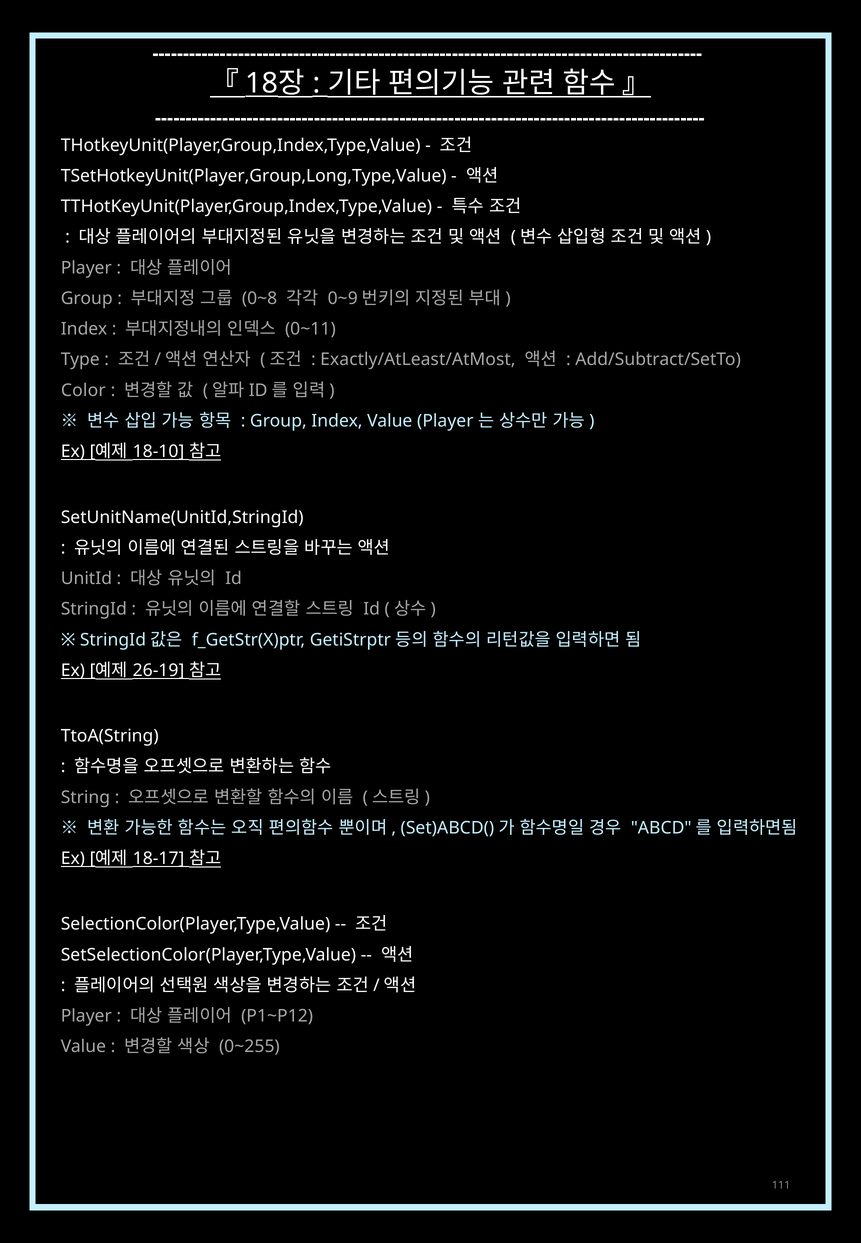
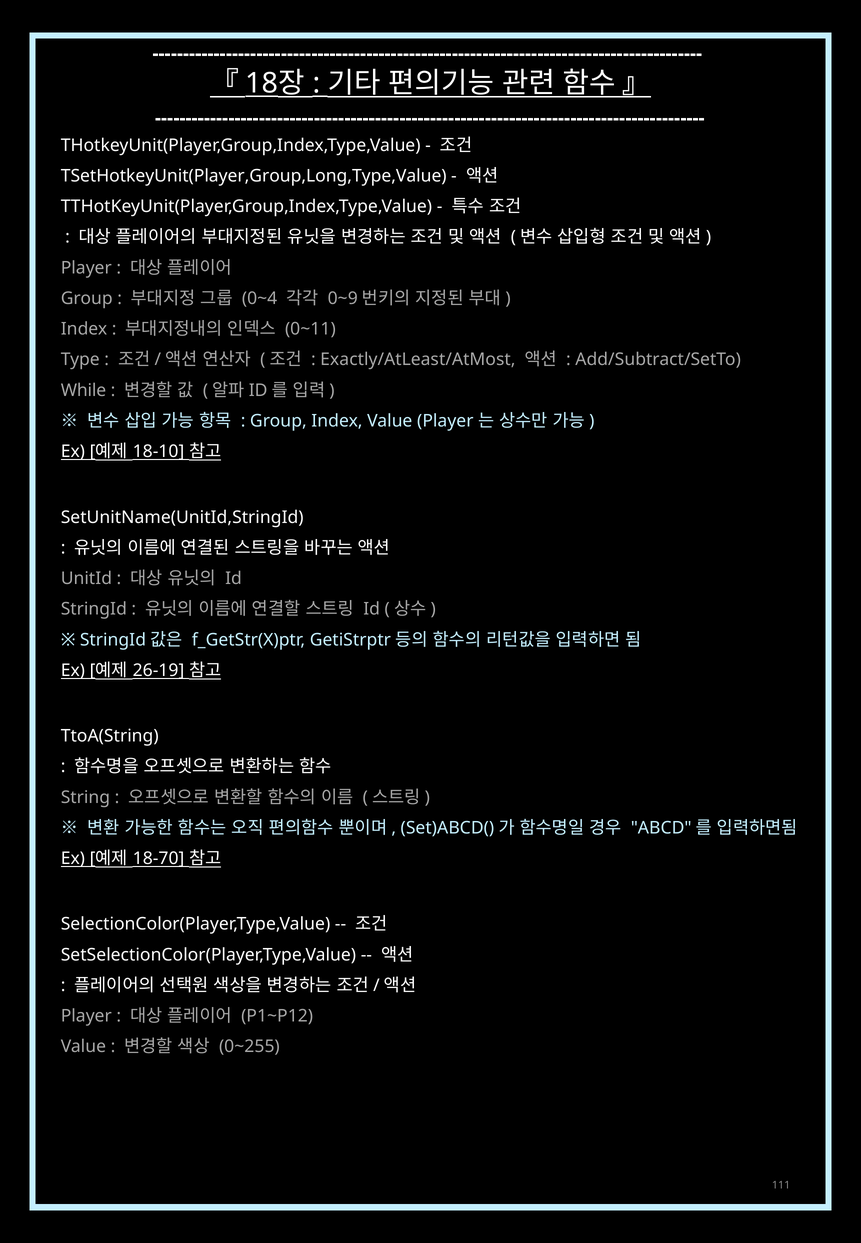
0~8: 0~8 -> 0~4 (260, 299)
Color: Color -> While (83, 391)
18-17: 18-17 -> 18-70 (159, 859)
